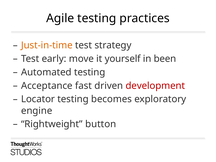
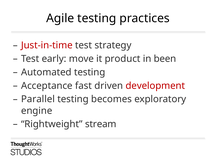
Just-in-time colour: orange -> red (47, 45)
yourself: yourself -> product (123, 59)
Locator: Locator -> Parallel (38, 99)
button: button -> stream (101, 124)
